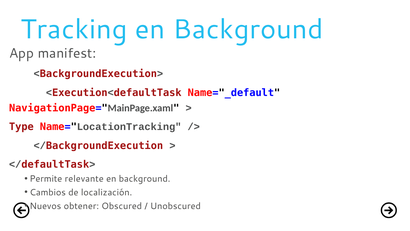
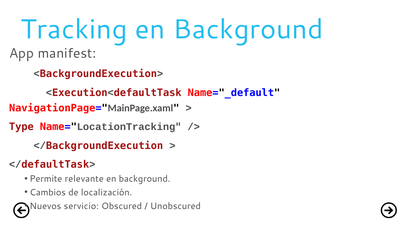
obtener: obtener -> servicio (81, 206)
